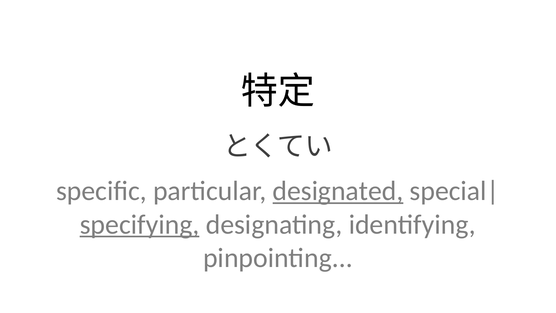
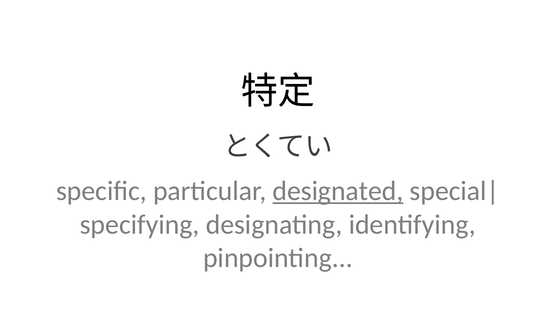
specifying underline: present -> none (140, 224)
